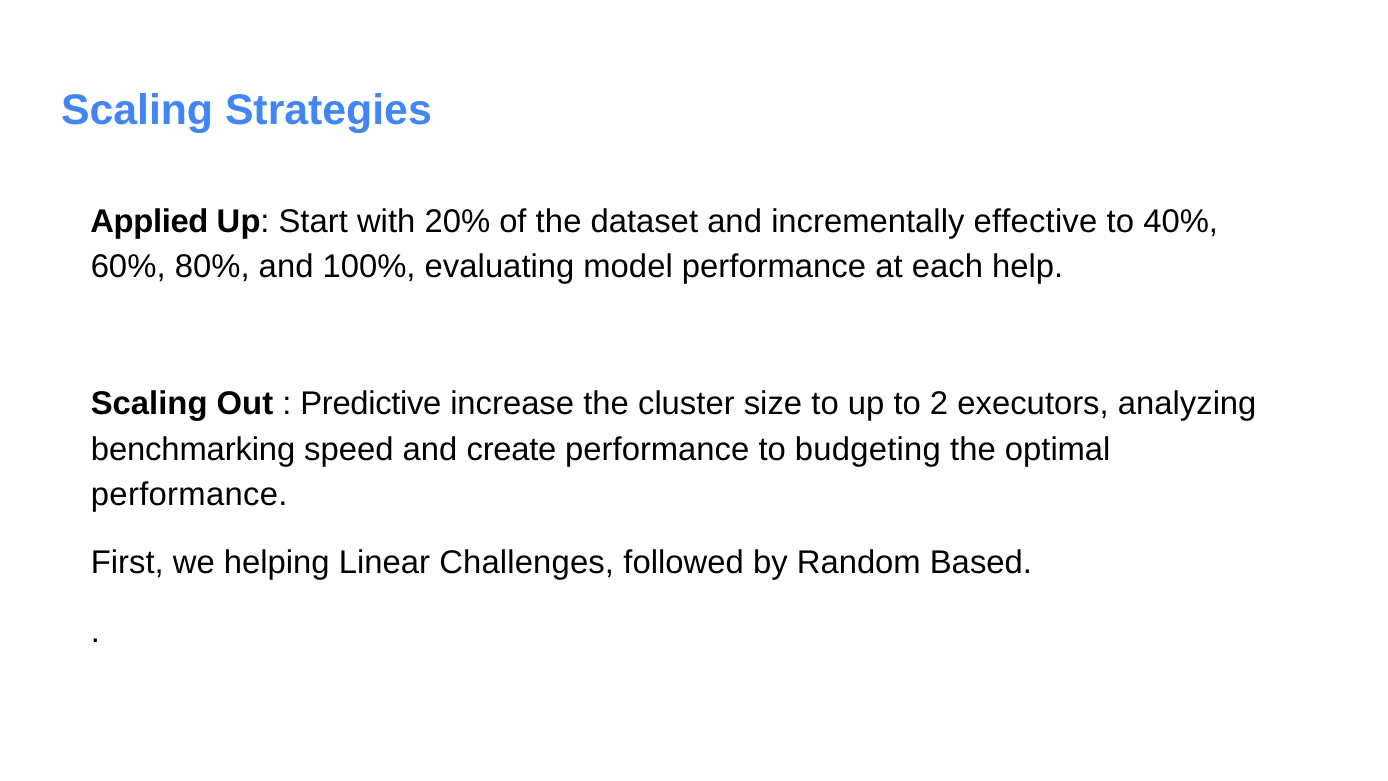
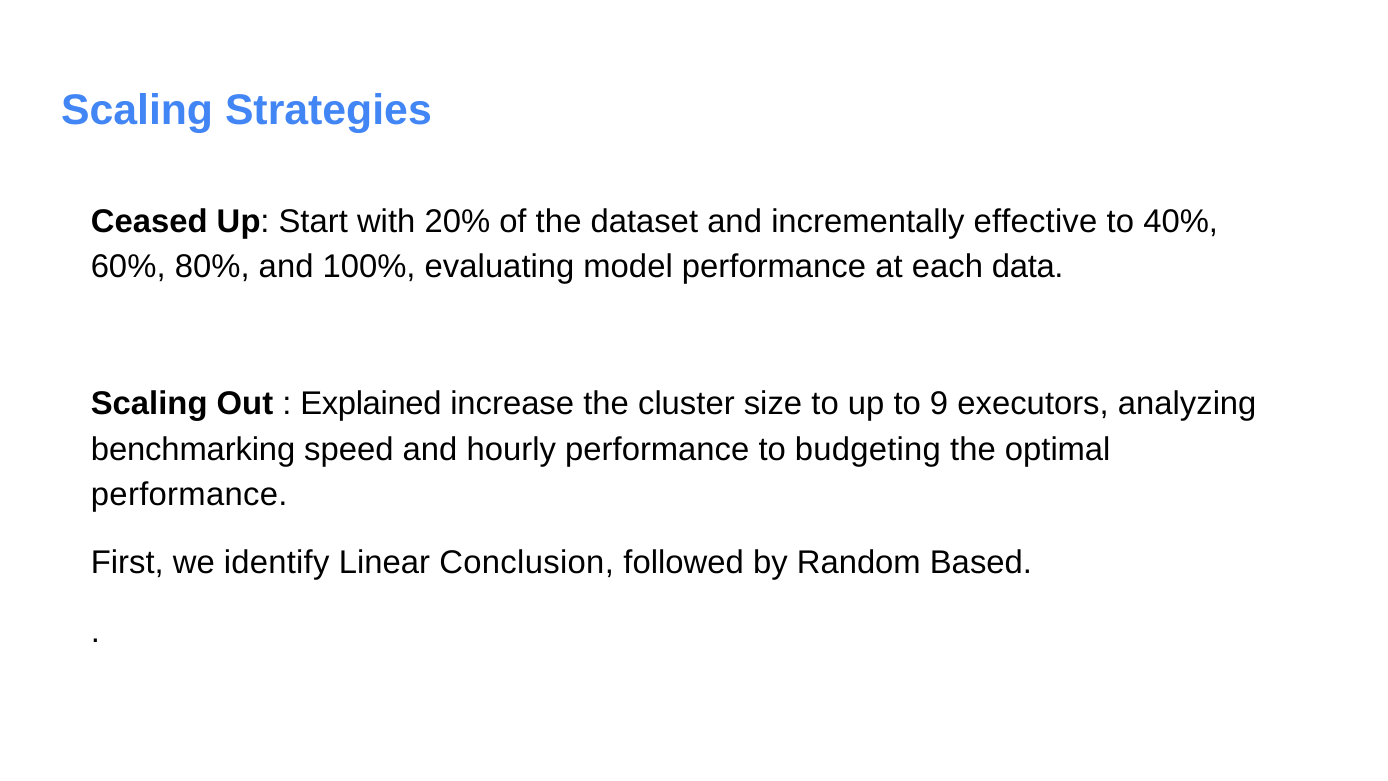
Applied: Applied -> Ceased (149, 222)
help: help -> data (1028, 267)
Predictive: Predictive -> Explained (371, 404)
2: 2 -> 9 (939, 404)
create: create -> hourly (511, 449)
helping: helping -> identify (277, 563)
Challenges: Challenges -> Conclusion (527, 563)
